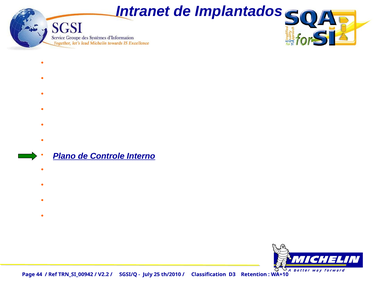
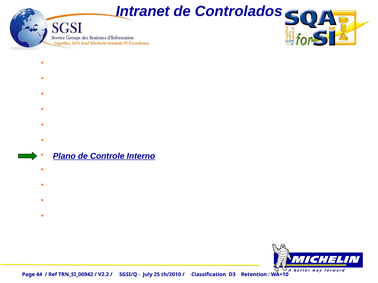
Implantados: Implantados -> Controlados (239, 11)
